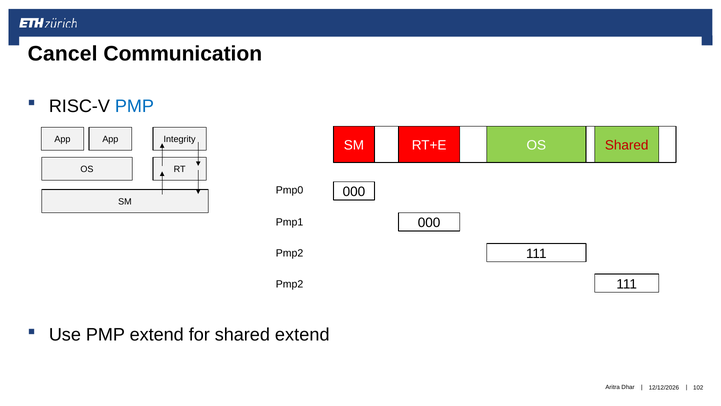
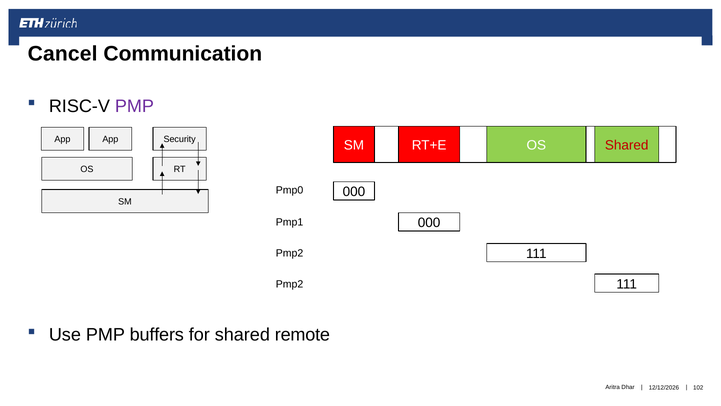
PMP colour: blue -> purple (134, 106)
Integrity: Integrity -> Security (180, 139)
PMP extend: extend -> buffers (157, 335)
shared extend: extend -> remote (302, 335)
